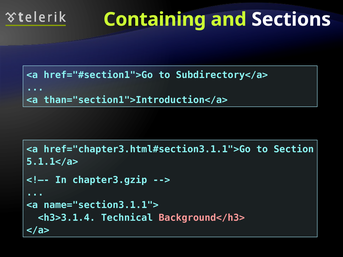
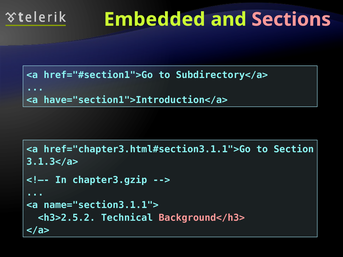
Containing: Containing -> Embedded (155, 19)
Sections colour: white -> pink (291, 19)
than="section1">Introduction</a>: than="section1">Introduction</a> -> have="section1">Introduction</a> (136, 100)
5.1.1</a>: 5.1.1</a> -> 3.1.3</a> (52, 162)
<h3>3.1.4: <h3>3.1.4 -> <h3>2.5.2 (67, 218)
